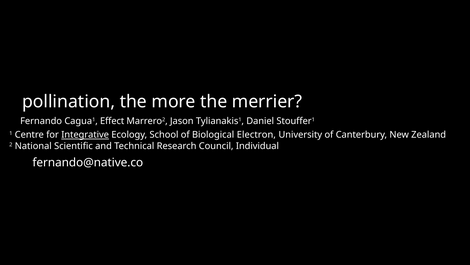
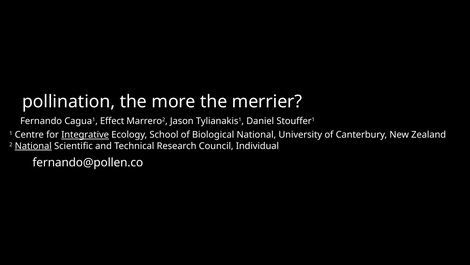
Biological Electron: Electron -> National (256, 135)
National underline: none -> present (33, 146)
fernando@native.co: fernando@native.co -> fernando@pollen.co (88, 162)
